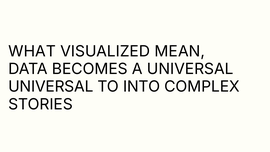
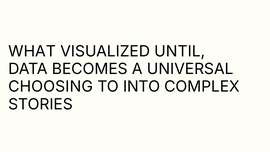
MEAN: MEAN -> UNTIL (180, 51)
UNIVERSAL: UNIVERSAL -> CHOOSING (51, 87)
